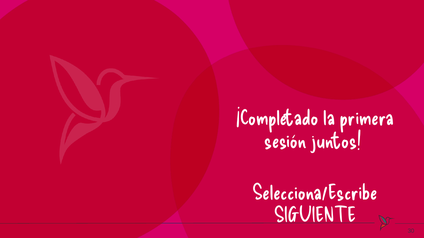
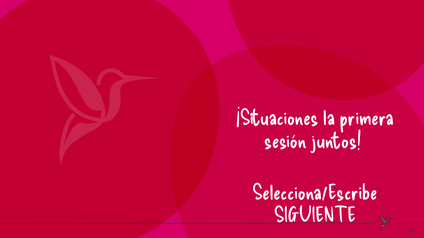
¡Completado: ¡Completado -> ¡Situaciones (277, 119)
